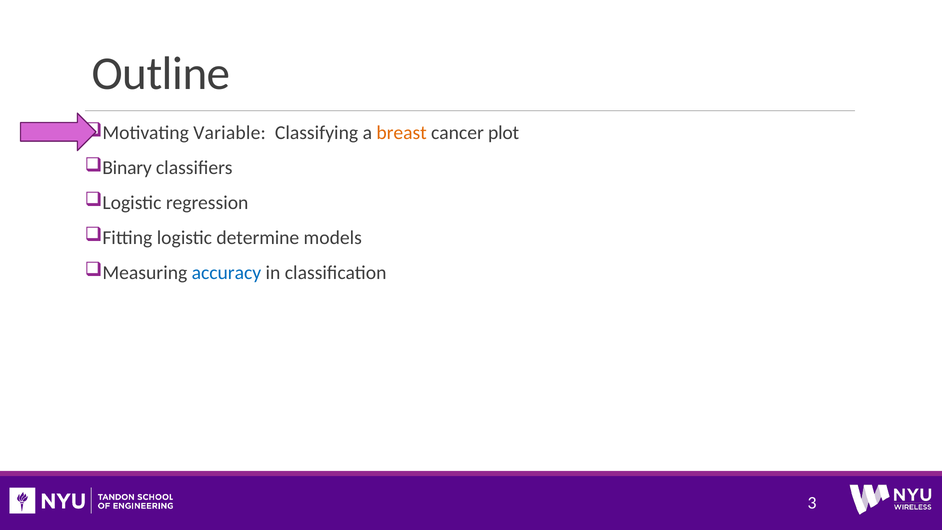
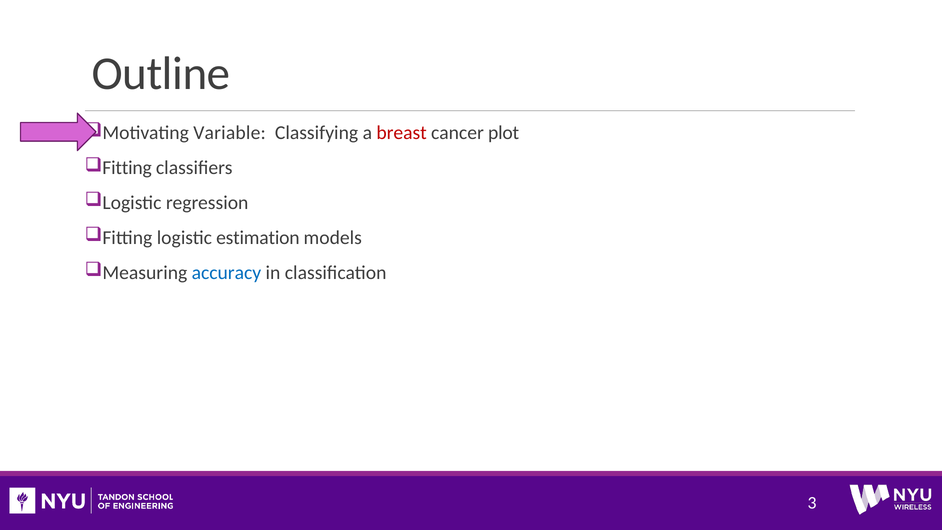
breast colour: orange -> red (402, 133)
Binary: Binary -> Fitting (127, 168)
determine: determine -> estimation (258, 238)
